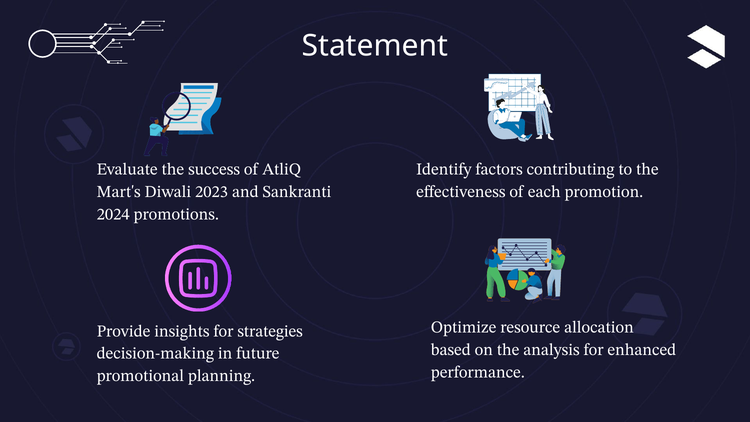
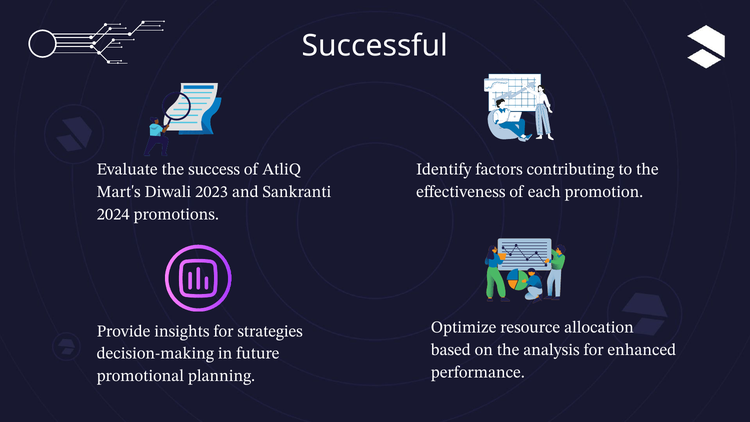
Statement: Statement -> Successful (375, 46)
